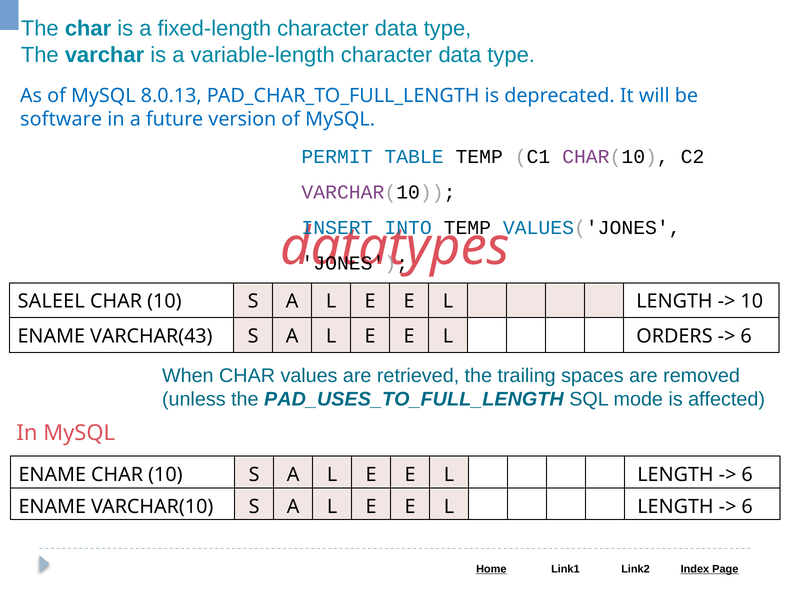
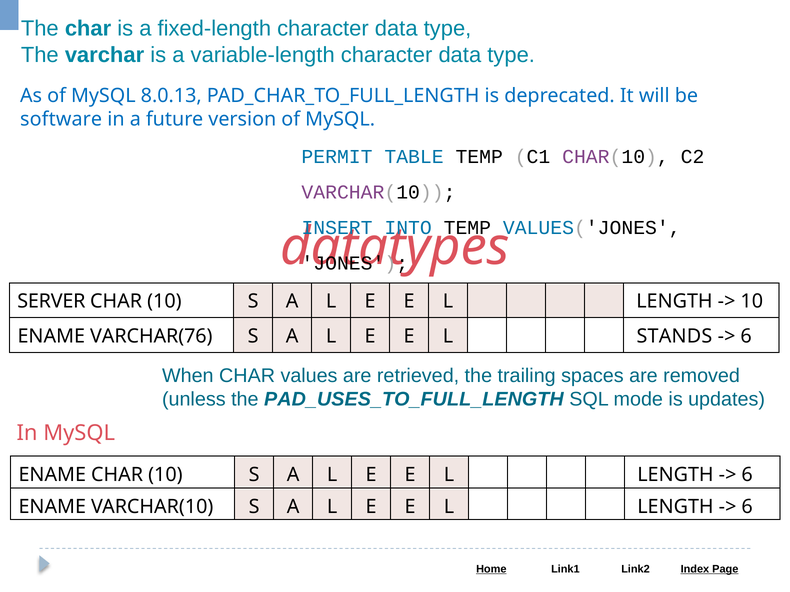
SALEEL: SALEEL -> SERVER (51, 302)
VARCHAR(43: VARCHAR(43 -> VARCHAR(76 (151, 336)
ORDERS: ORDERS -> STANDS (674, 336)
affected: affected -> updates (727, 400)
